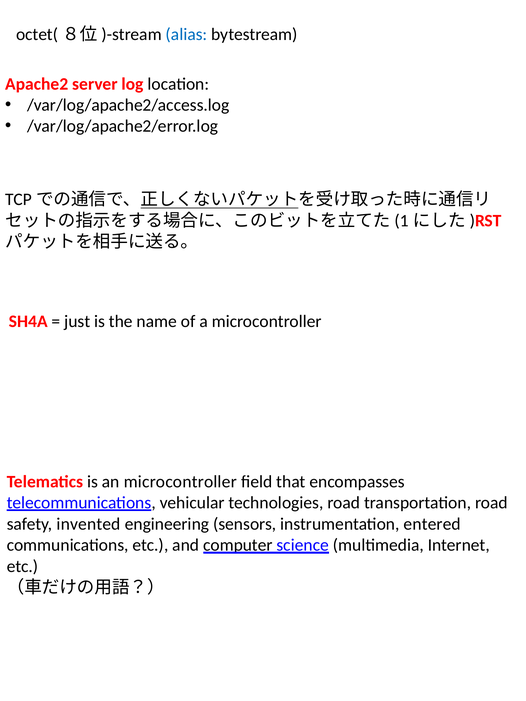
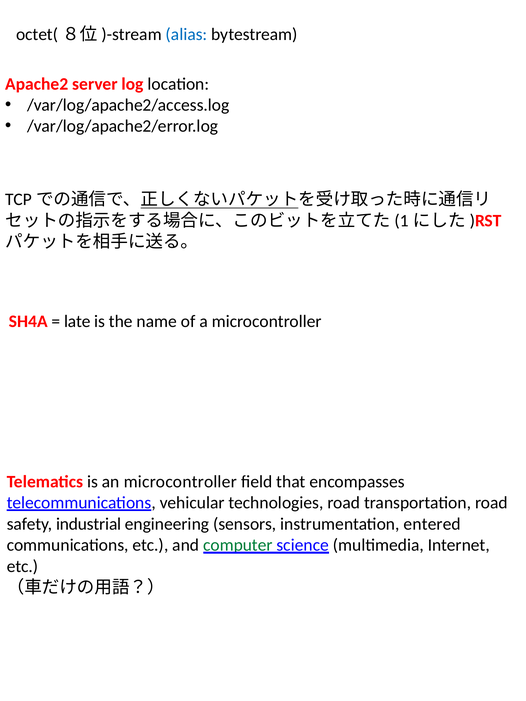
just: just -> late (77, 322)
invented: invented -> industrial (89, 524)
computer colour: black -> green (238, 545)
